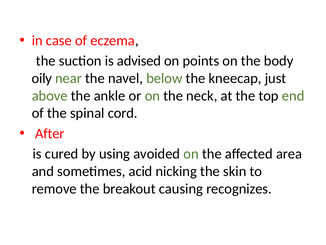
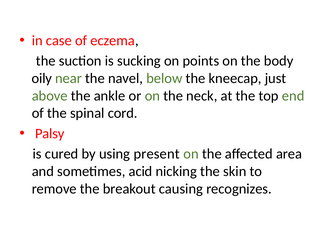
advised: advised -> sucking (139, 61)
After: After -> Palsy (50, 133)
avoided: avoided -> present (157, 154)
